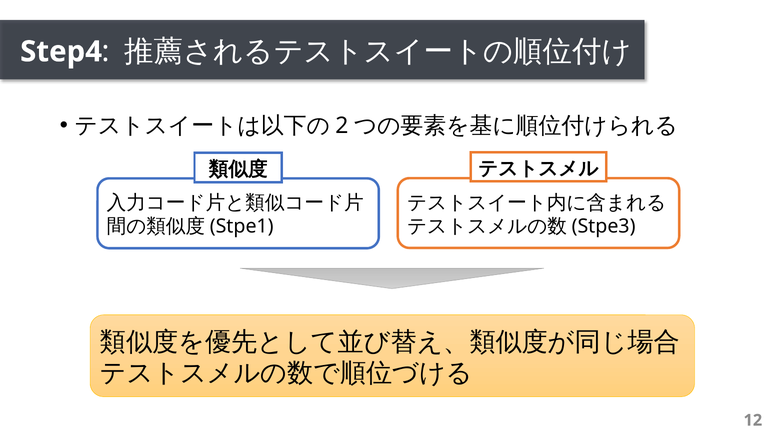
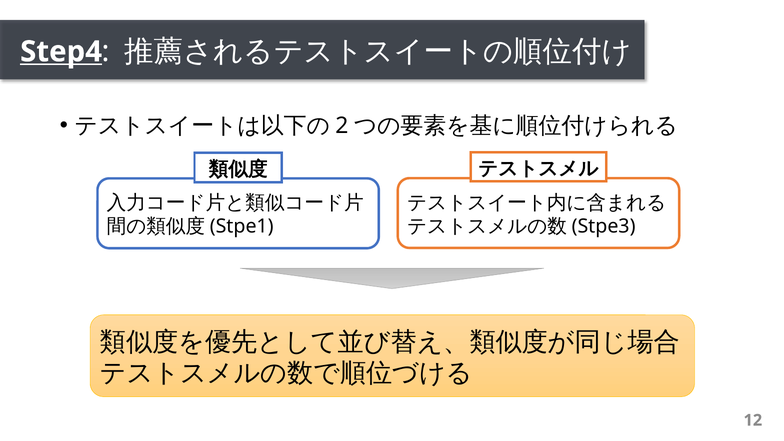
Step4 underline: none -> present (61, 52)
